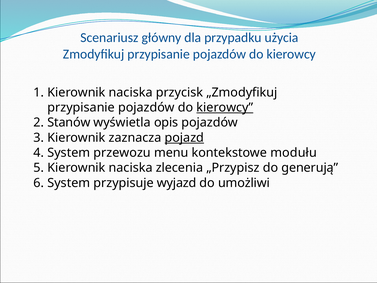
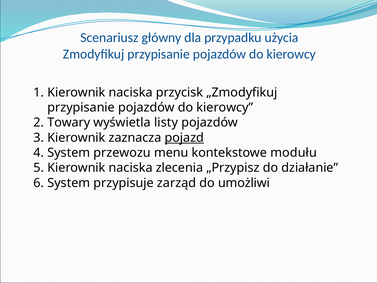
kierowcy underline: present -> none (225, 107)
Stanów: Stanów -> Towary (69, 122)
opis: opis -> listy (166, 122)
generują: generują -> działanie (310, 168)
wyjazd: wyjazd -> zarząd (177, 183)
